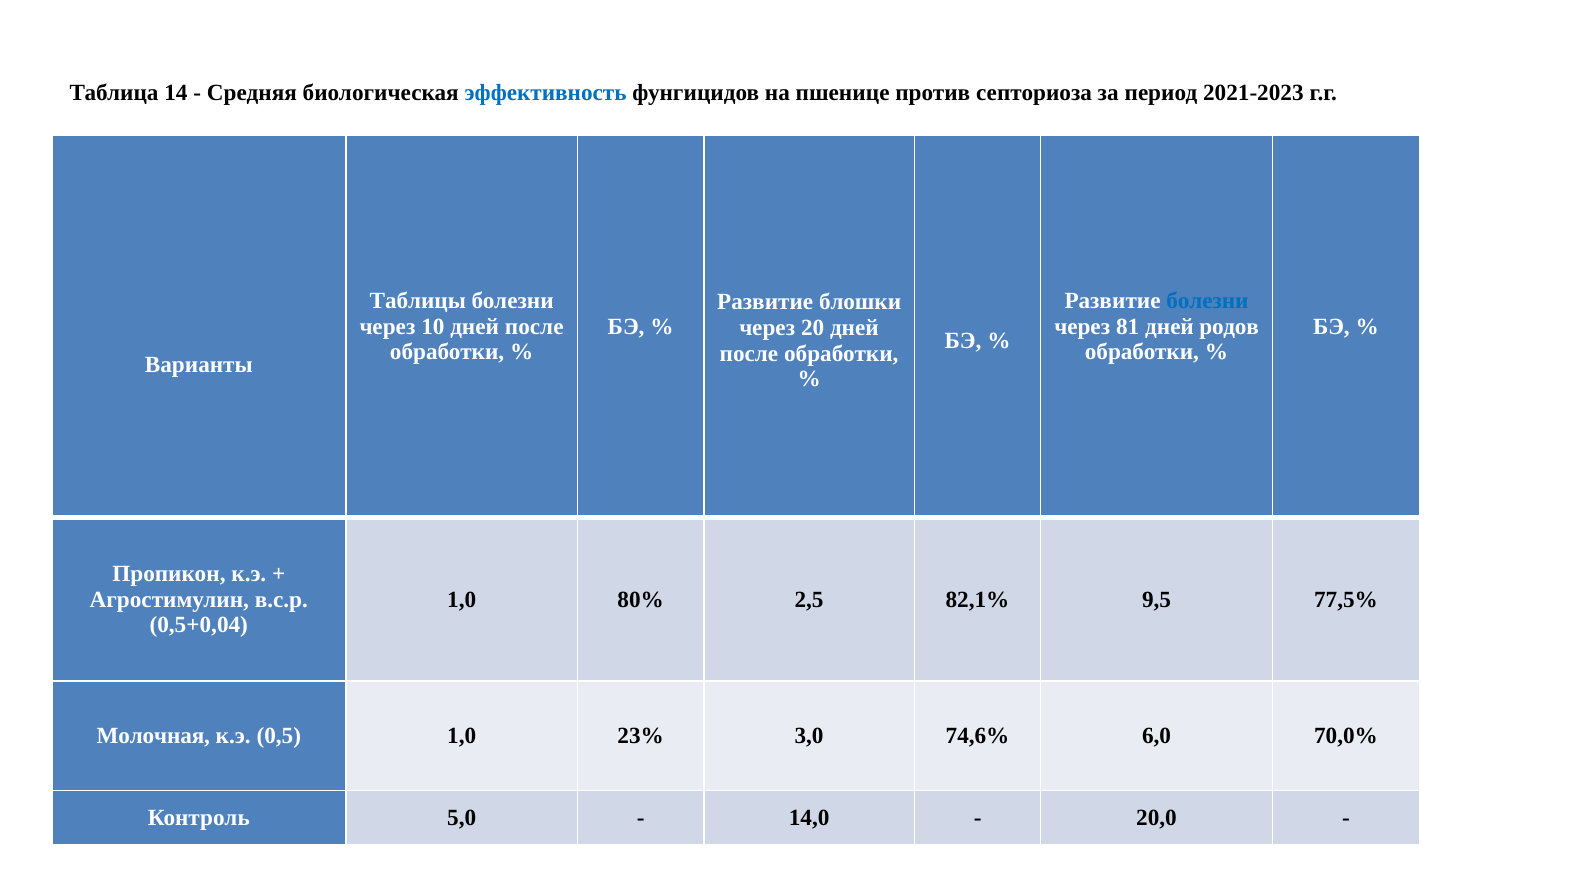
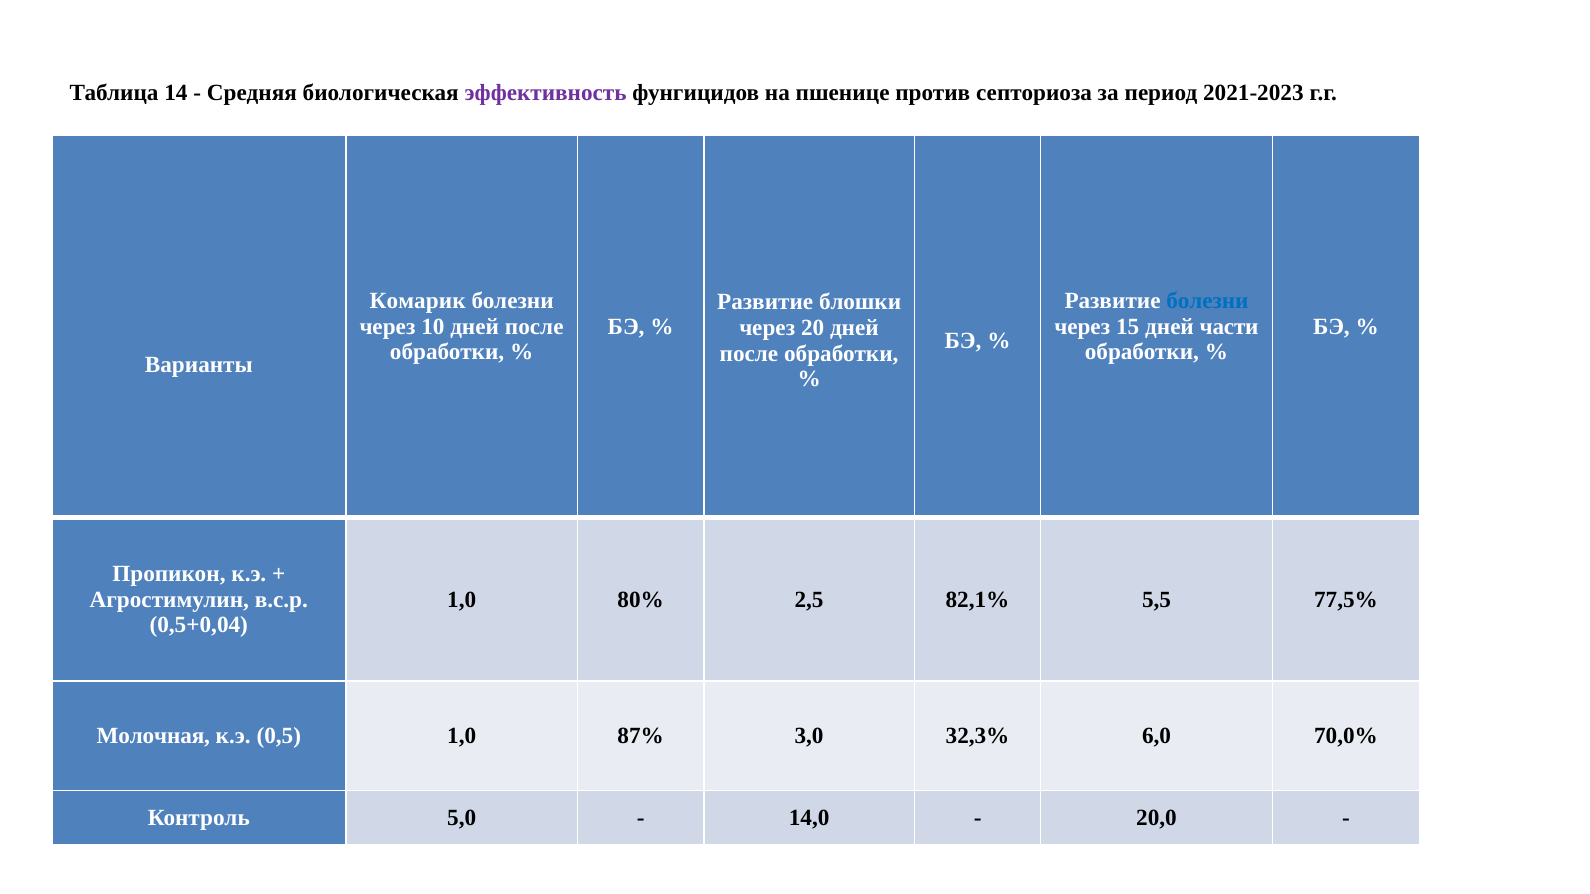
эффективность colour: blue -> purple (546, 93)
Таблицы: Таблицы -> Комарик (418, 301)
81: 81 -> 15 (1128, 327)
родов: родов -> части (1229, 327)
9,5: 9,5 -> 5,5 (1156, 600)
23%: 23% -> 87% (641, 736)
74,6%: 74,6% -> 32,3% (978, 736)
